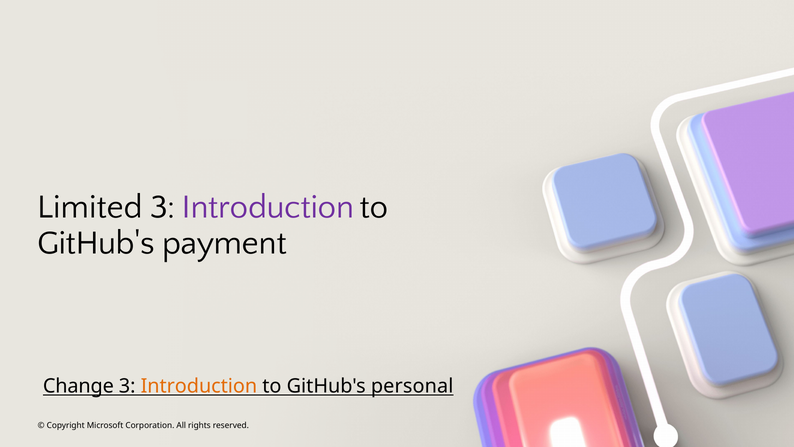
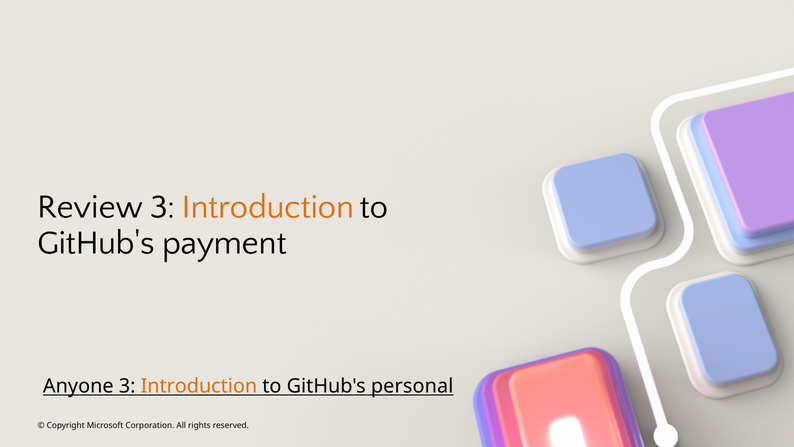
Limited: Limited -> Review (90, 207)
Introduction colour: purple -> orange (268, 207)
Change: Change -> Anyone (78, 386)
